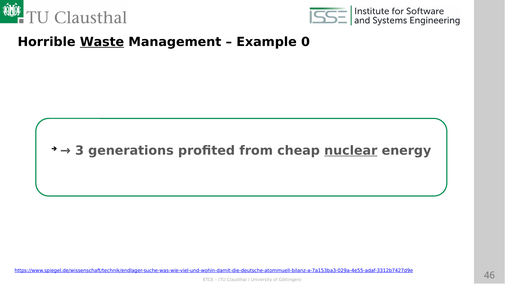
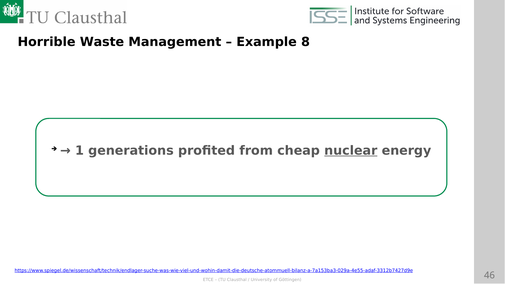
Waste underline: present -> none (102, 42)
0: 0 -> 8 (306, 42)
3: 3 -> 1 (79, 151)
